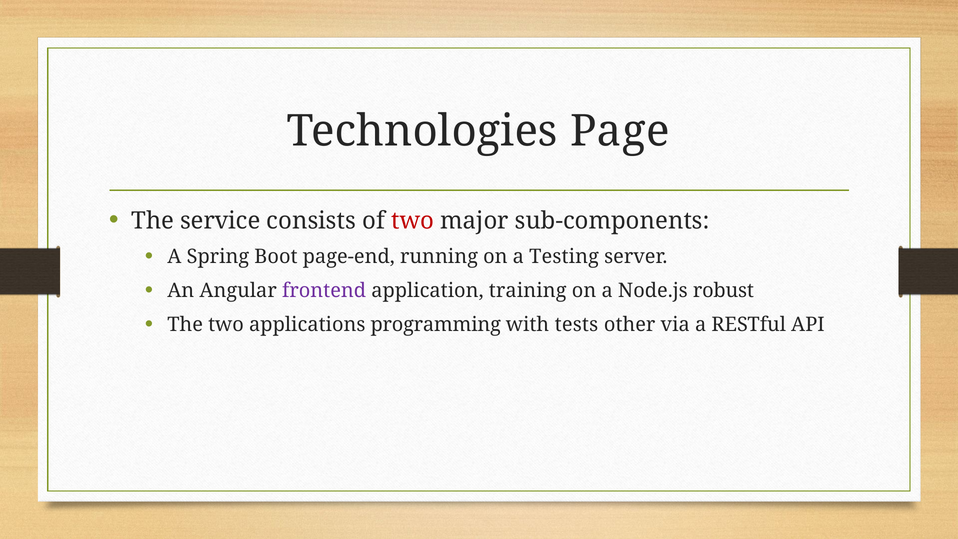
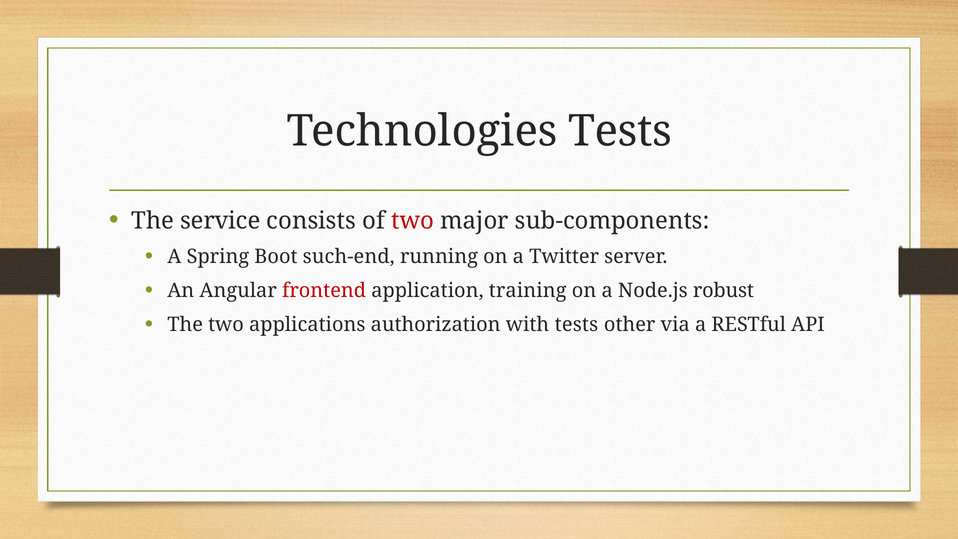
Technologies Page: Page -> Tests (620, 131)
page-end: page-end -> such-end (349, 257)
Testing: Testing -> Twitter (564, 257)
frontend colour: purple -> red (324, 291)
programming: programming -> authorization (436, 325)
